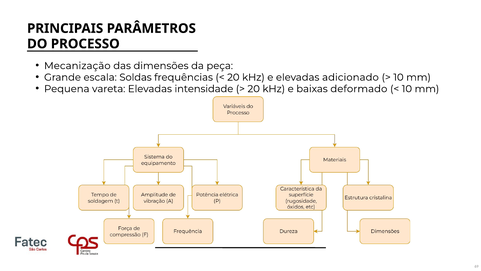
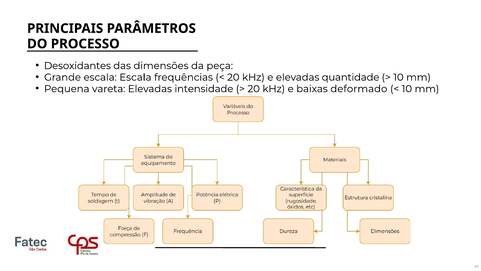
Mecanização: Mecanização -> Desoxidantes (77, 66)
escala Soldas: Soldas -> Escala (135, 77)
adicionado: adicionado -> quantidade (351, 77)
